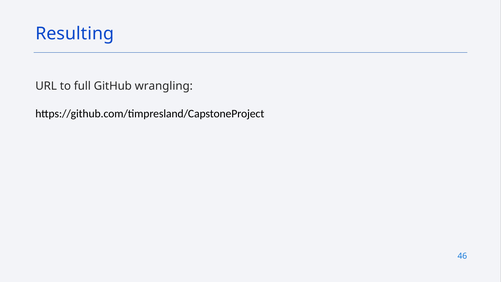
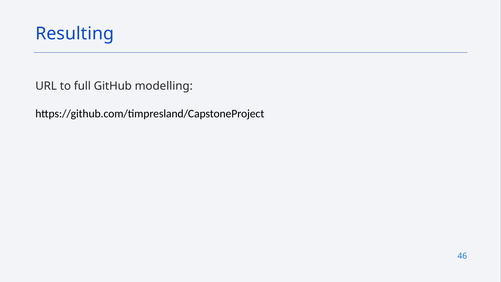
wrangling: wrangling -> modelling (164, 86)
